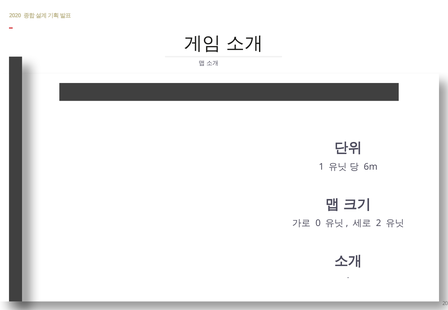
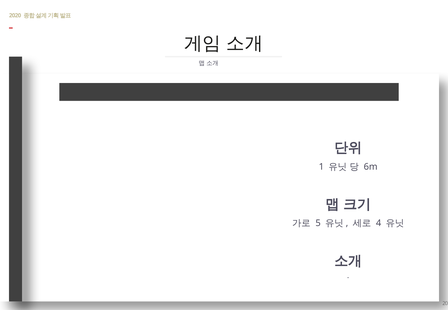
0: 0 -> 5 (318, 223)
2: 2 -> 4 (379, 223)
